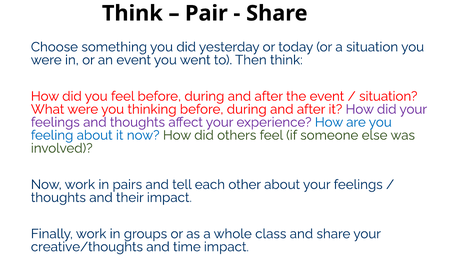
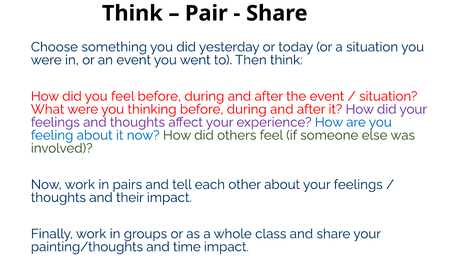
creative/thoughts: creative/thoughts -> painting/thoughts (87, 247)
